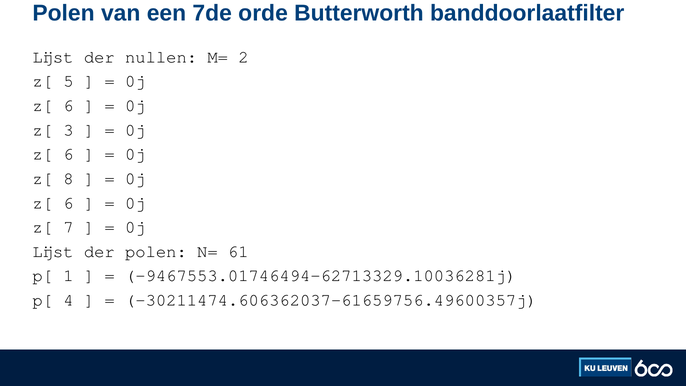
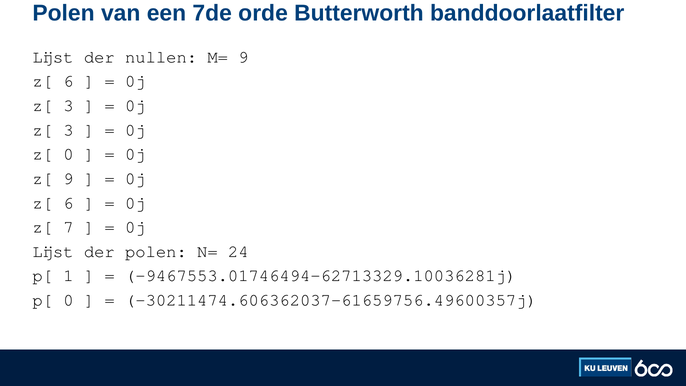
M= 2: 2 -> 9 (243, 57)
5: 5 -> 6 (68, 81)
6: 6 -> 3 (68, 106)
6: 6 -> 0 (68, 154)
z[ 8: 8 -> 9 (68, 178)
61: 61 -> 24 (238, 251)
p[ 4: 4 -> 0 (68, 300)
